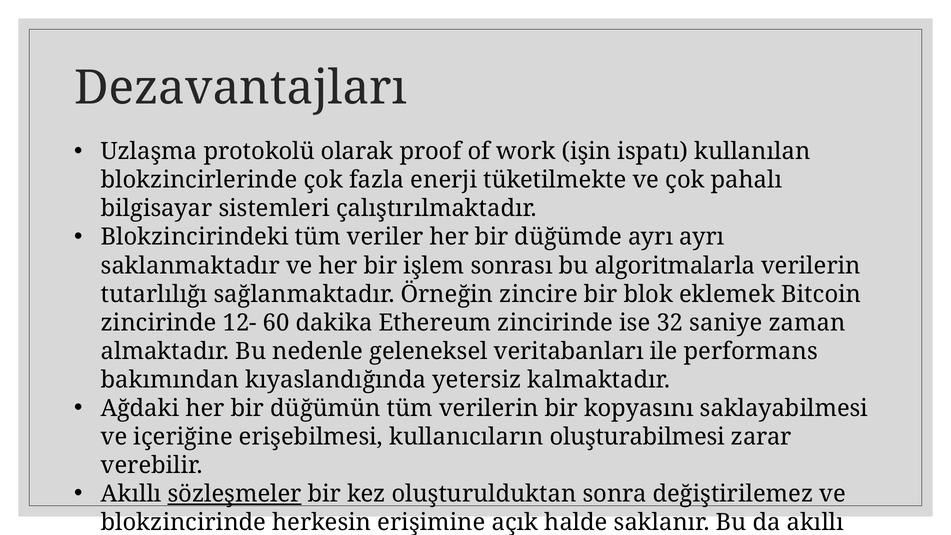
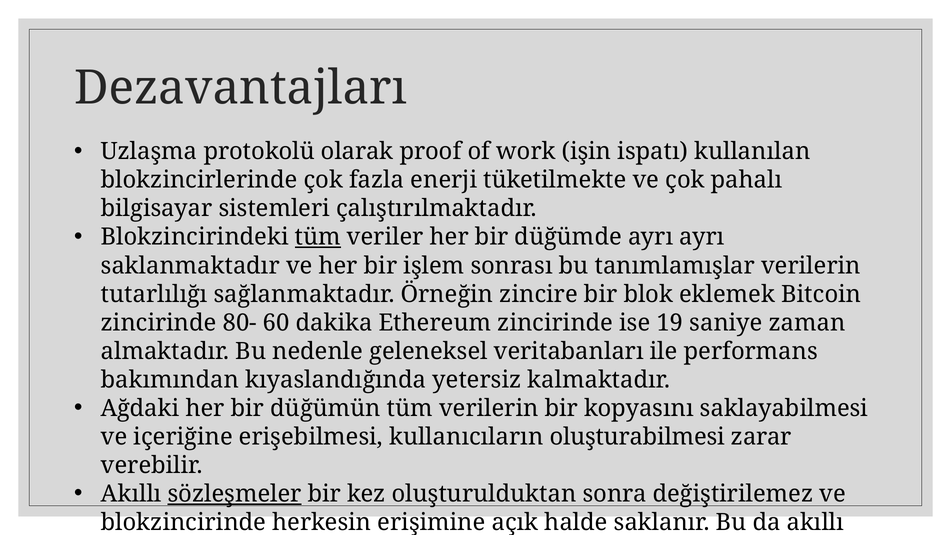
tüm underline: none -> present (318, 237)
algoritmalarla: algoritmalarla -> tanımlamışlar (675, 266)
12-: 12- -> 80- (240, 323)
32: 32 -> 19 (670, 323)
